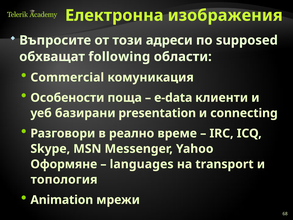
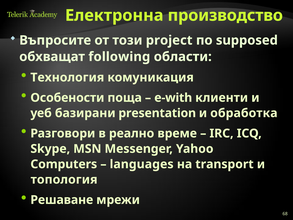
изображения: изображения -> производство (225, 15)
адреси: адреси -> project (169, 40)
Commercial: Commercial -> Технология (67, 77)
e-data: e-data -> e-with (173, 98)
connecting: connecting -> обработка (244, 113)
Оформяне: Оформяне -> Computers (64, 164)
Animation: Animation -> Решаване (62, 200)
